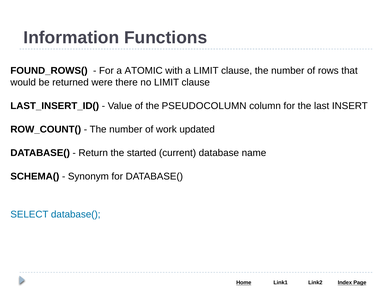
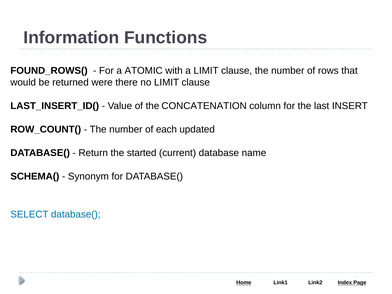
PSEUDOCOLUMN: PSEUDOCOLUMN -> CONCATENATION (204, 106)
work: work -> each (166, 129)
